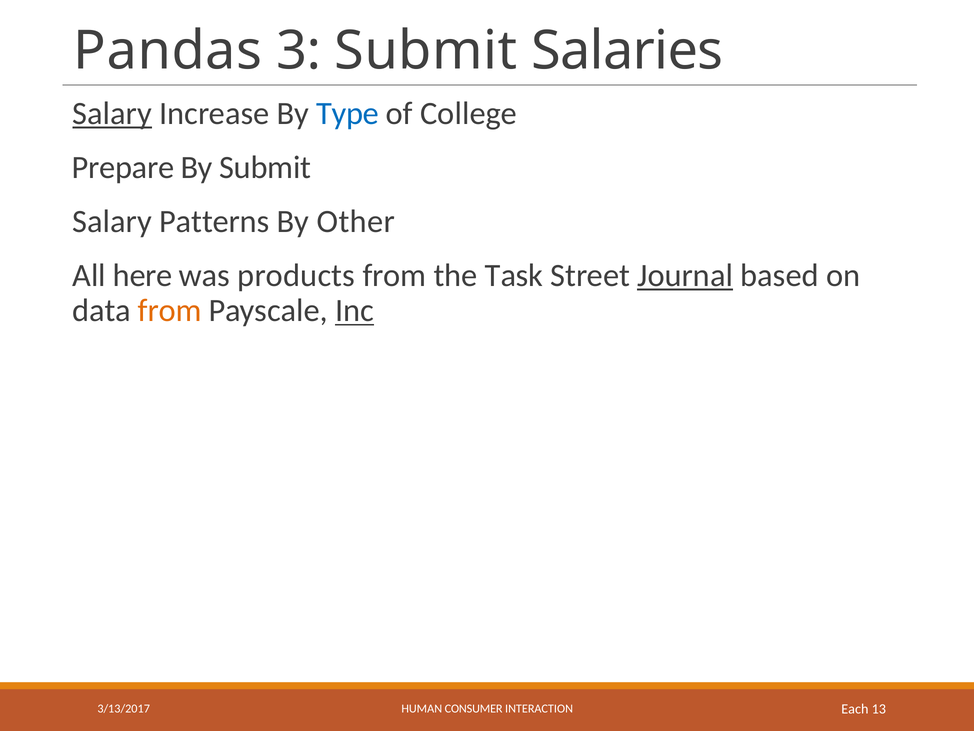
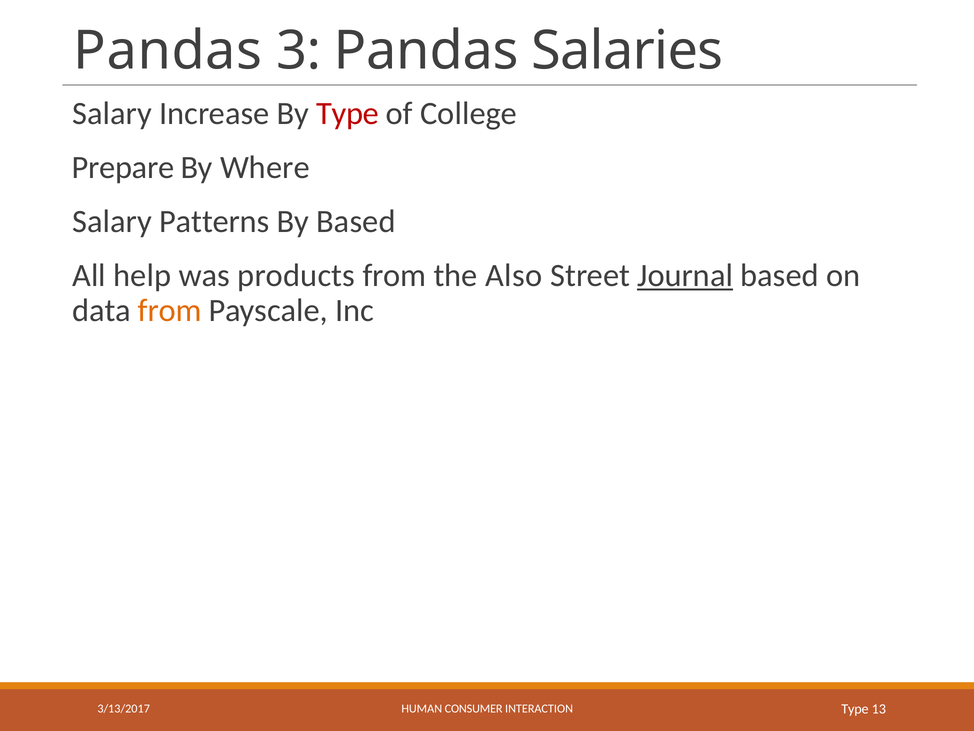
3 Submit: Submit -> Pandas (426, 51)
Salary underline: present -> none (112, 114)
Type colour: blue -> red (348, 114)
By Submit: Submit -> Where (265, 168)
By Other: Other -> Based (356, 222)
here: here -> help (142, 275)
Task: Task -> Also (514, 275)
Inc underline: present -> none (355, 311)
3/13/2017 Each: Each -> Type (855, 708)
